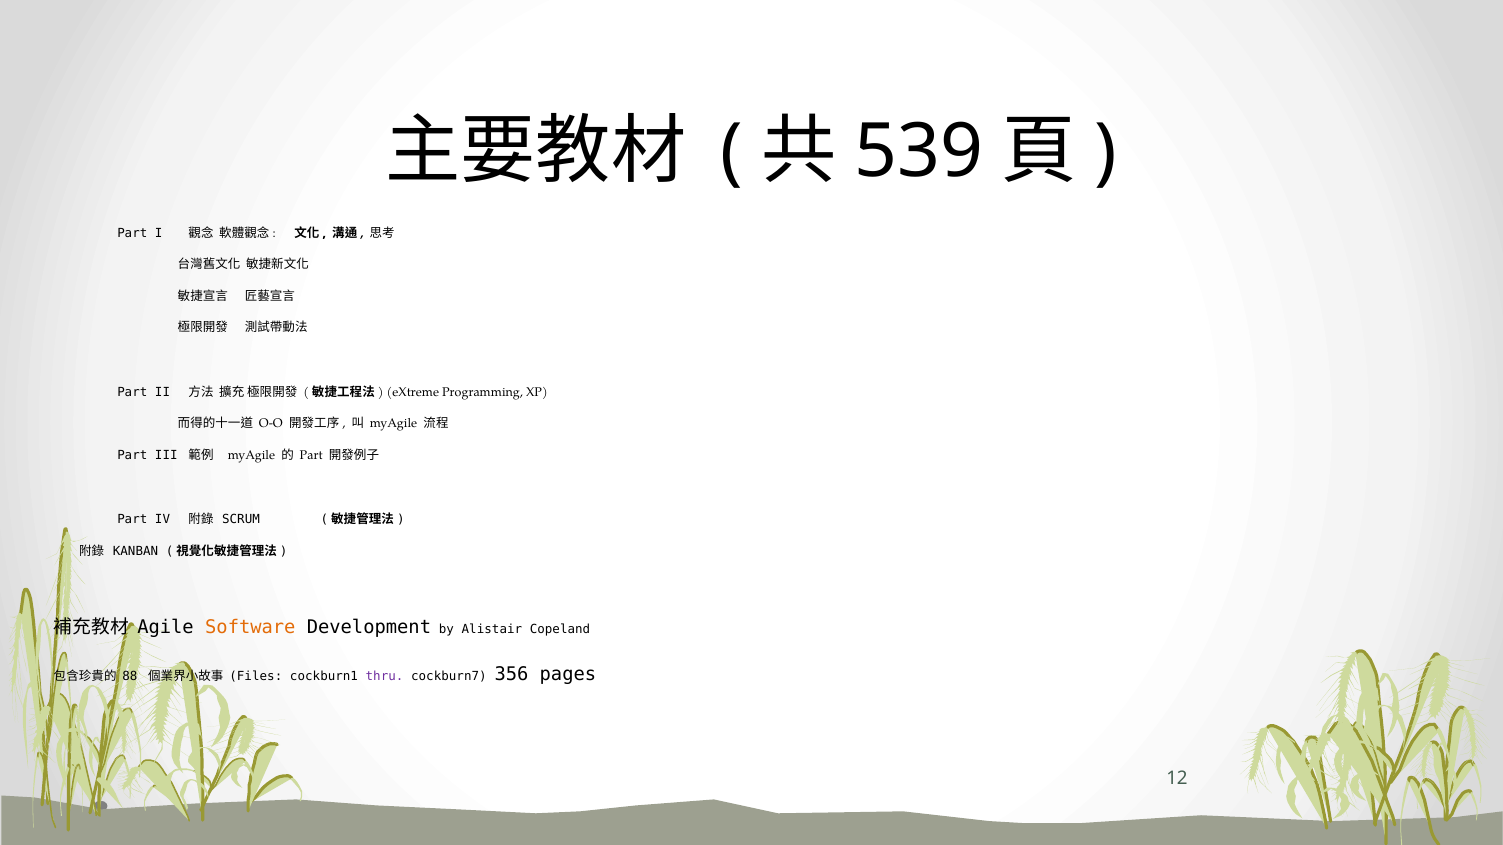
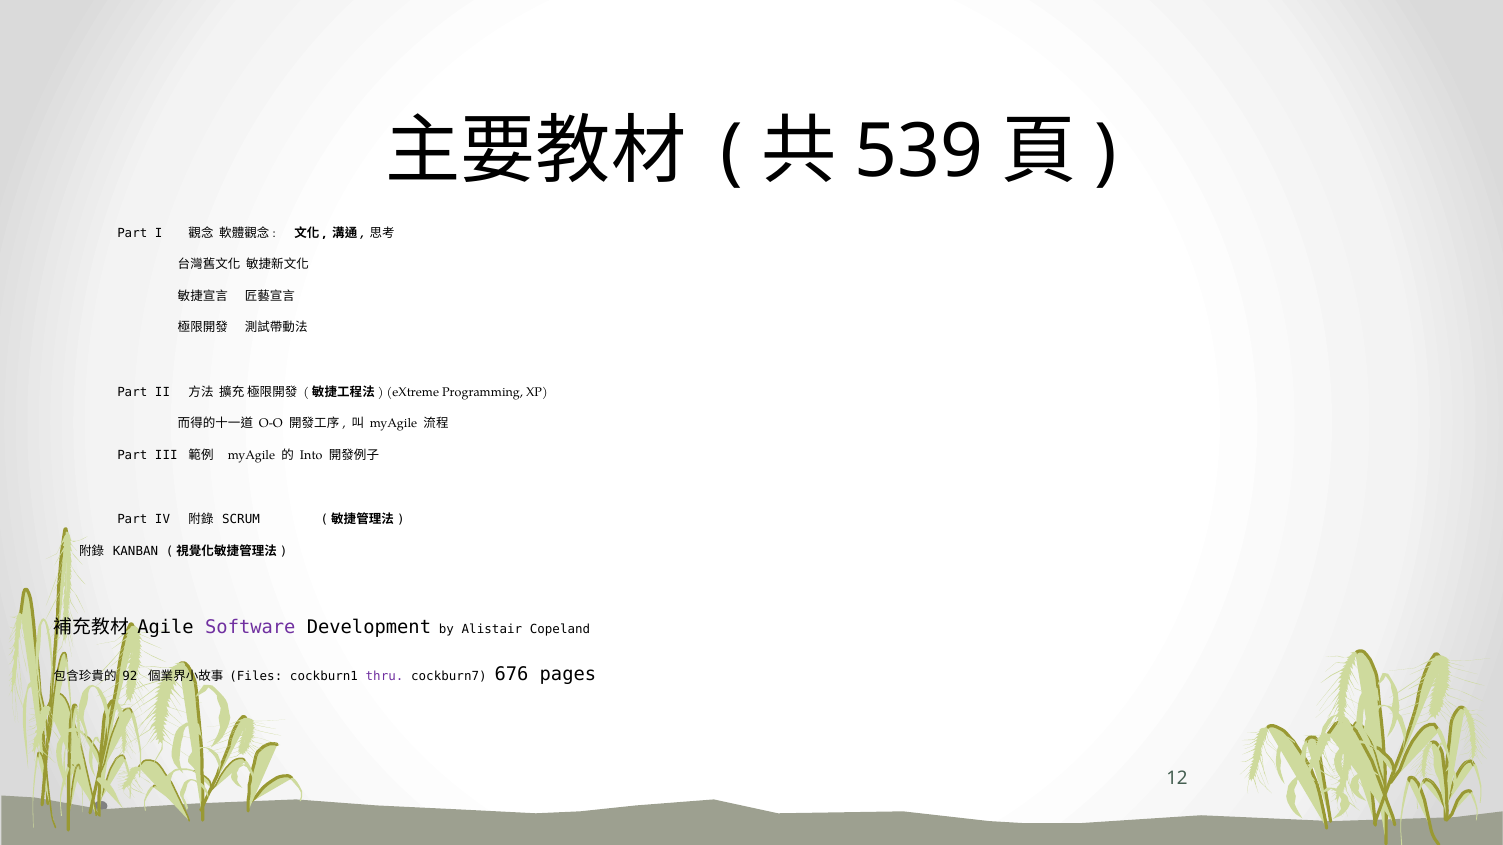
Part: Part -> Into (311, 455)
Software colour: orange -> purple (250, 628)
88: 88 -> 92 (130, 677)
356: 356 -> 676 (511, 675)
